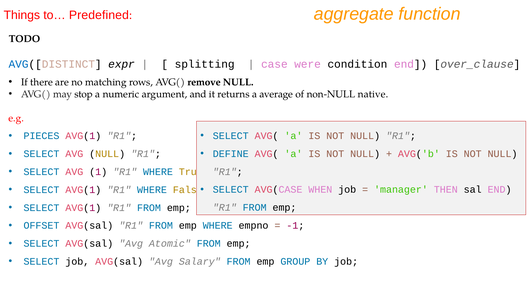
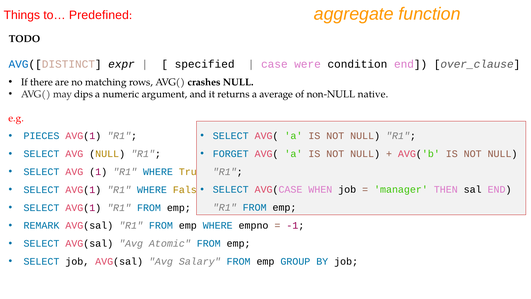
splitting: splitting -> specified (205, 64)
remove: remove -> crashes (204, 82)
stop: stop -> dips (84, 94)
DEFINE: DEFINE -> FORGET (231, 154)
OFFSET: OFFSET -> REMARK (41, 225)
